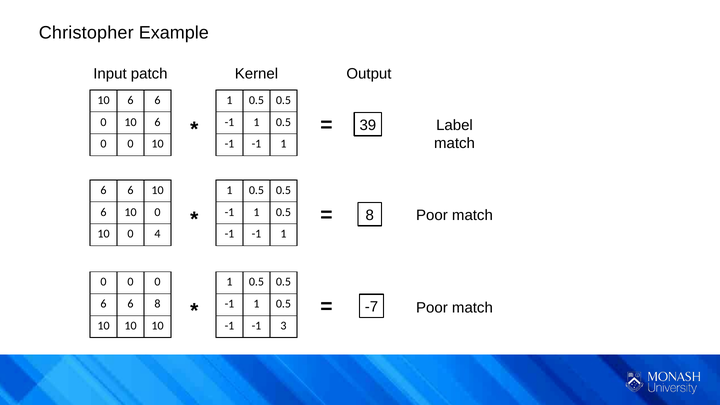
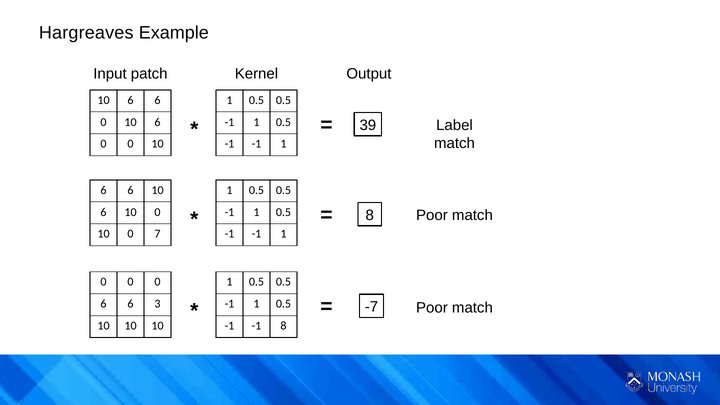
Christopher: Christopher -> Hargreaves (86, 33)
4: 4 -> 7 (158, 234)
6 8: 8 -> 3 (158, 304)
-1 3: 3 -> 8 (284, 326)
